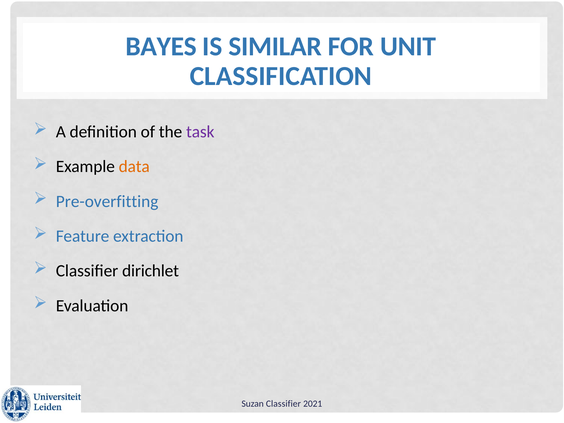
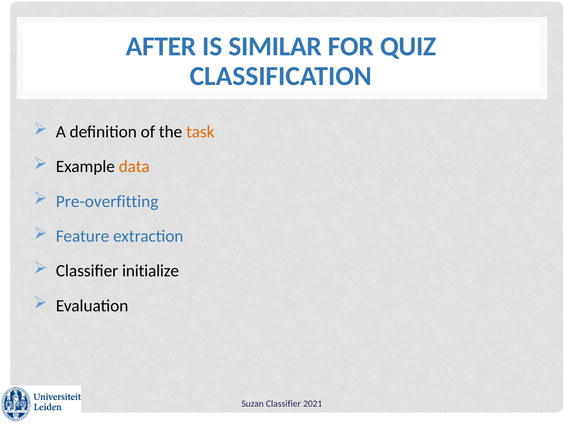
BAYES: BAYES -> AFTER (161, 46)
UNIT: UNIT -> QUIZ (408, 46)
task colour: purple -> orange (200, 132)
dirichlet: dirichlet -> initialize (151, 271)
